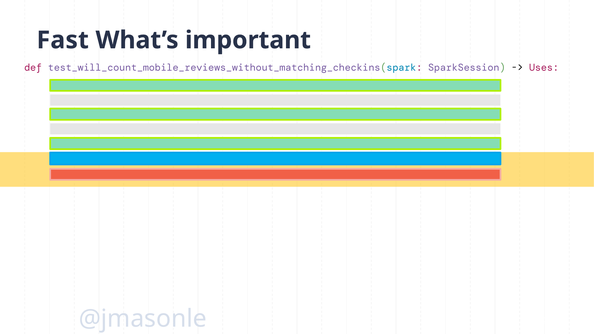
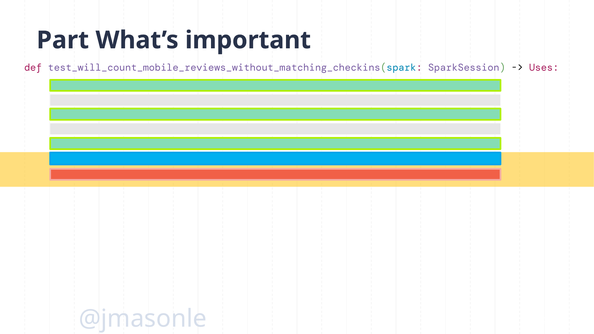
Fast: Fast -> Part (63, 40)
